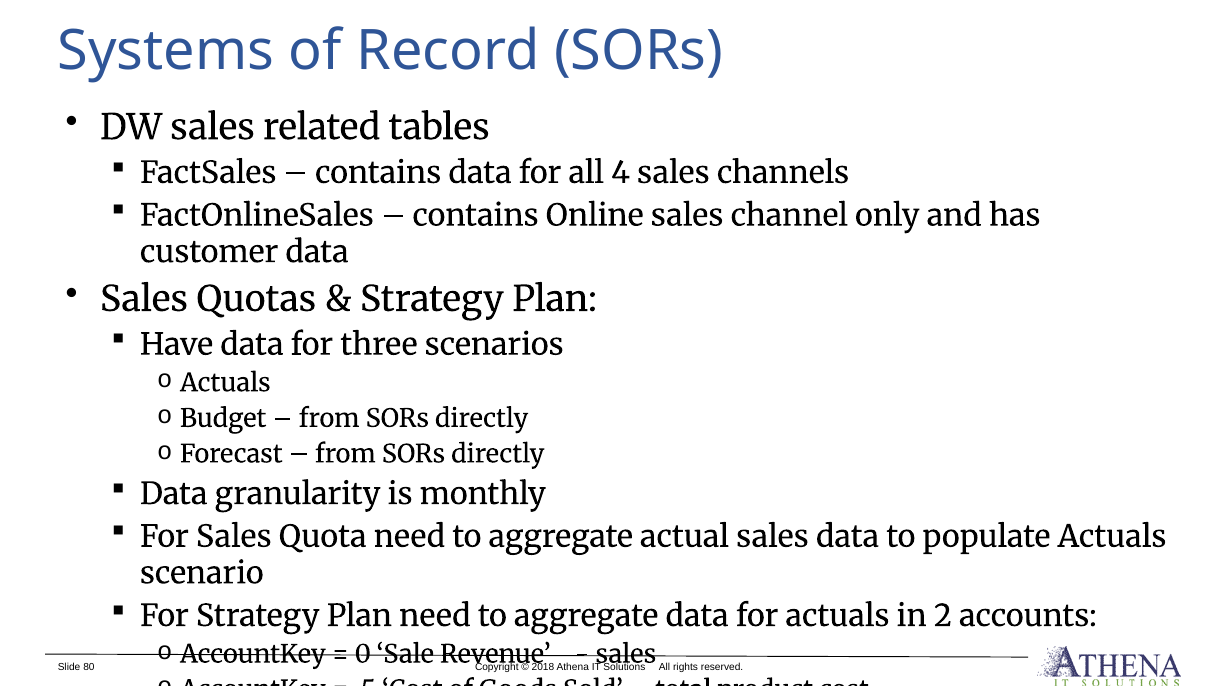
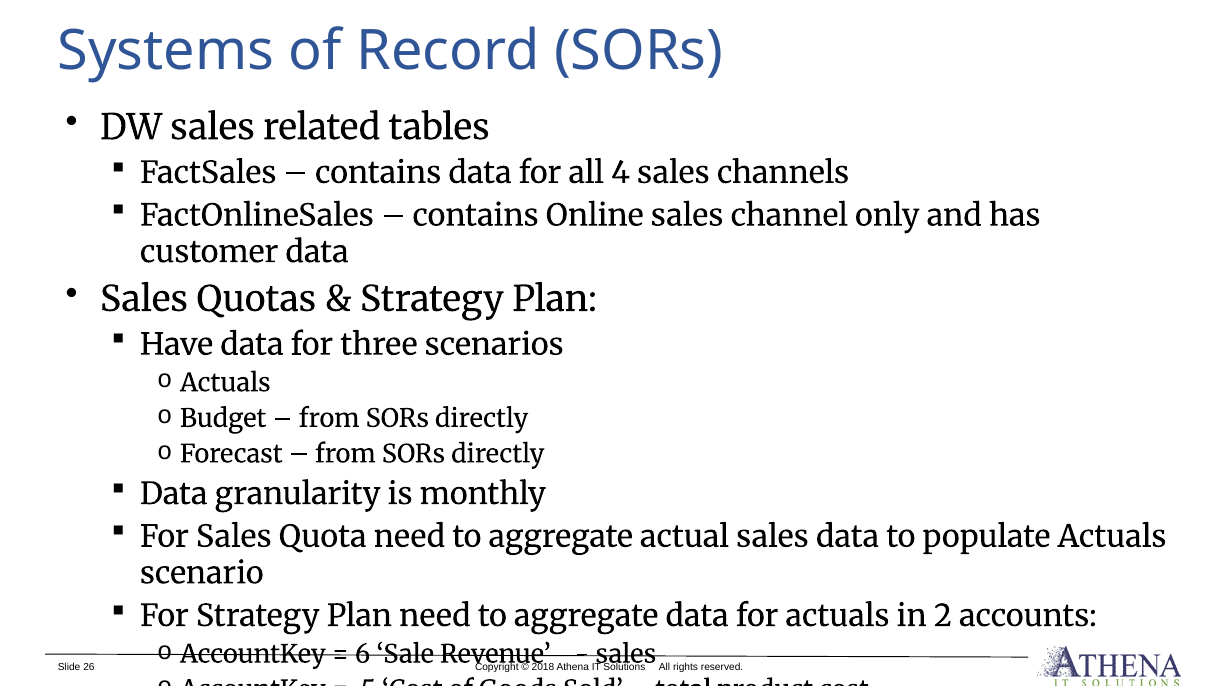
0: 0 -> 6 (363, 654)
80: 80 -> 26 (89, 667)
